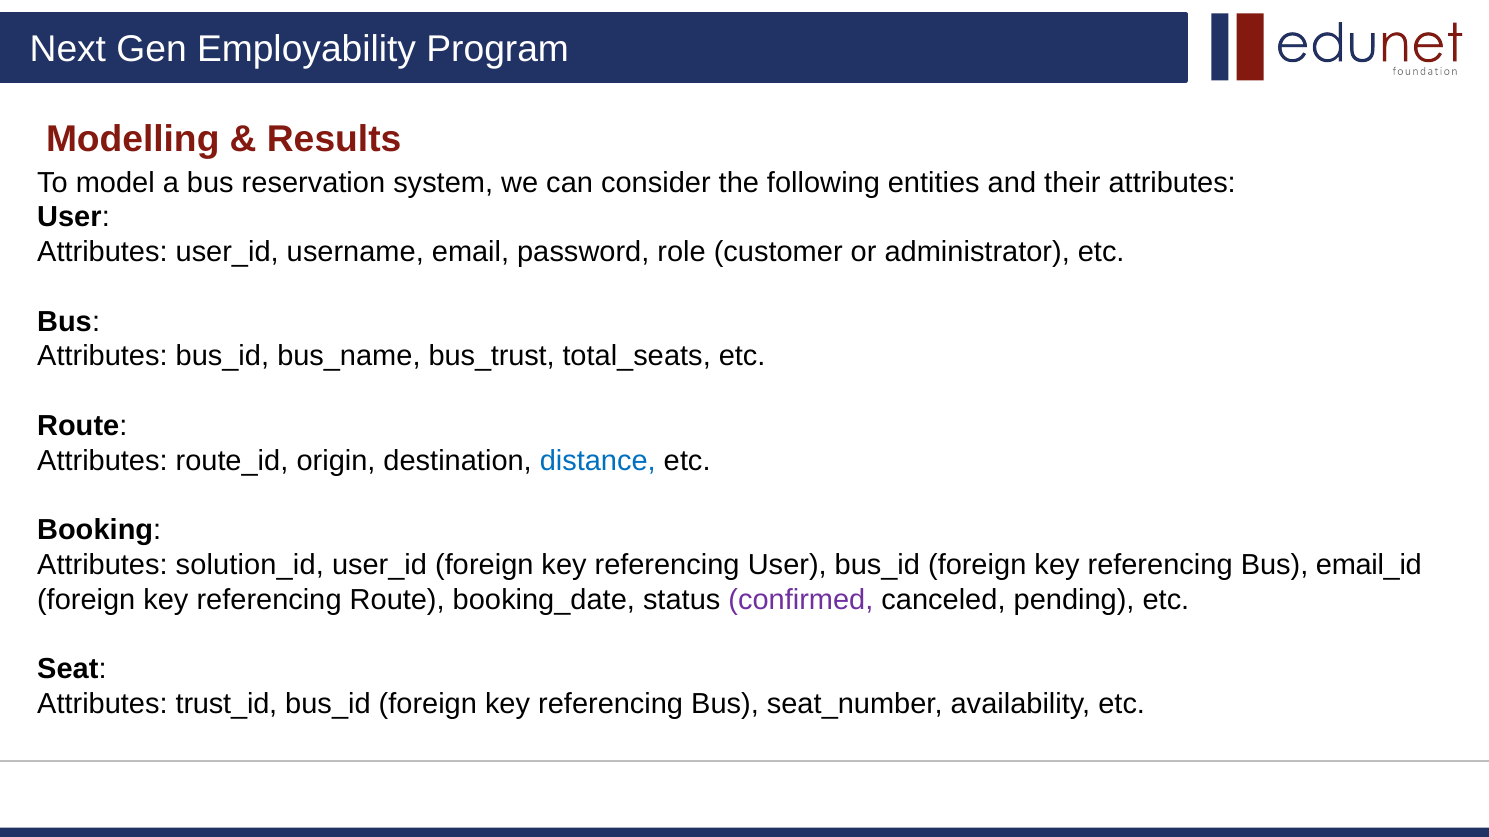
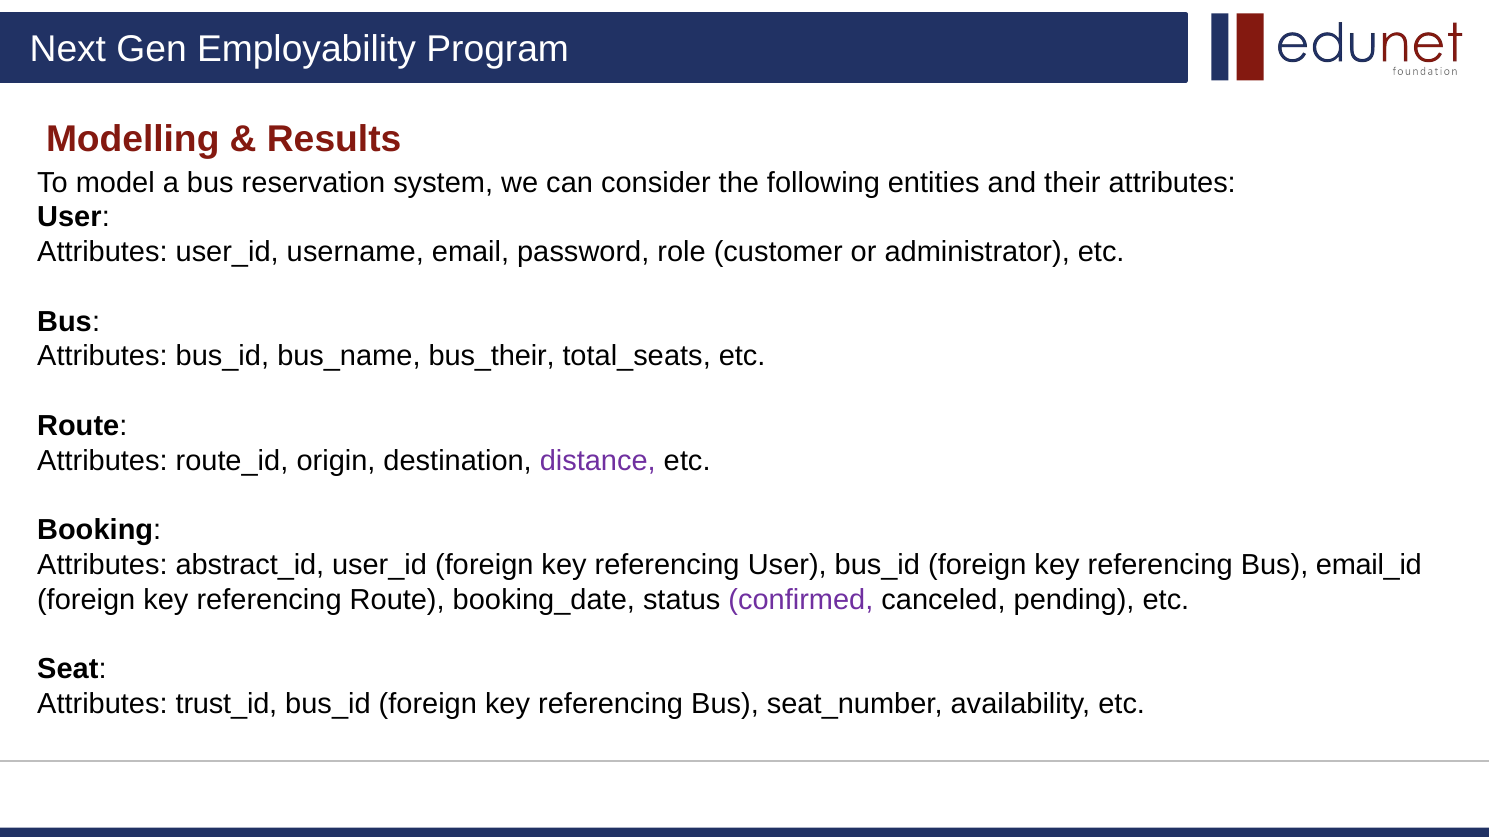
bus_trust: bus_trust -> bus_their (492, 357)
distance colour: blue -> purple (598, 461)
solution_id: solution_id -> abstract_id (250, 565)
